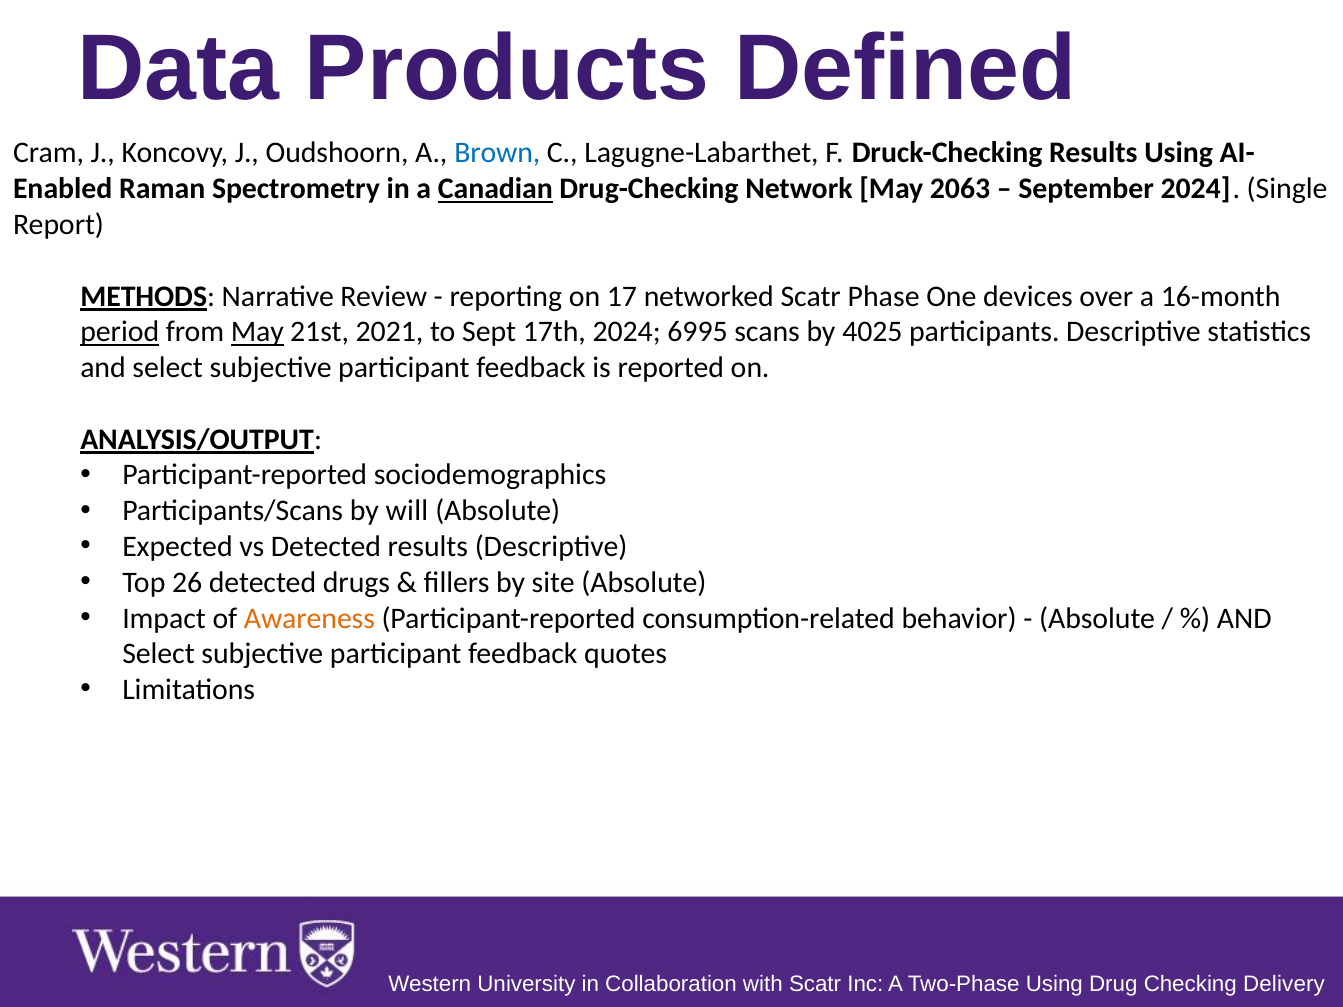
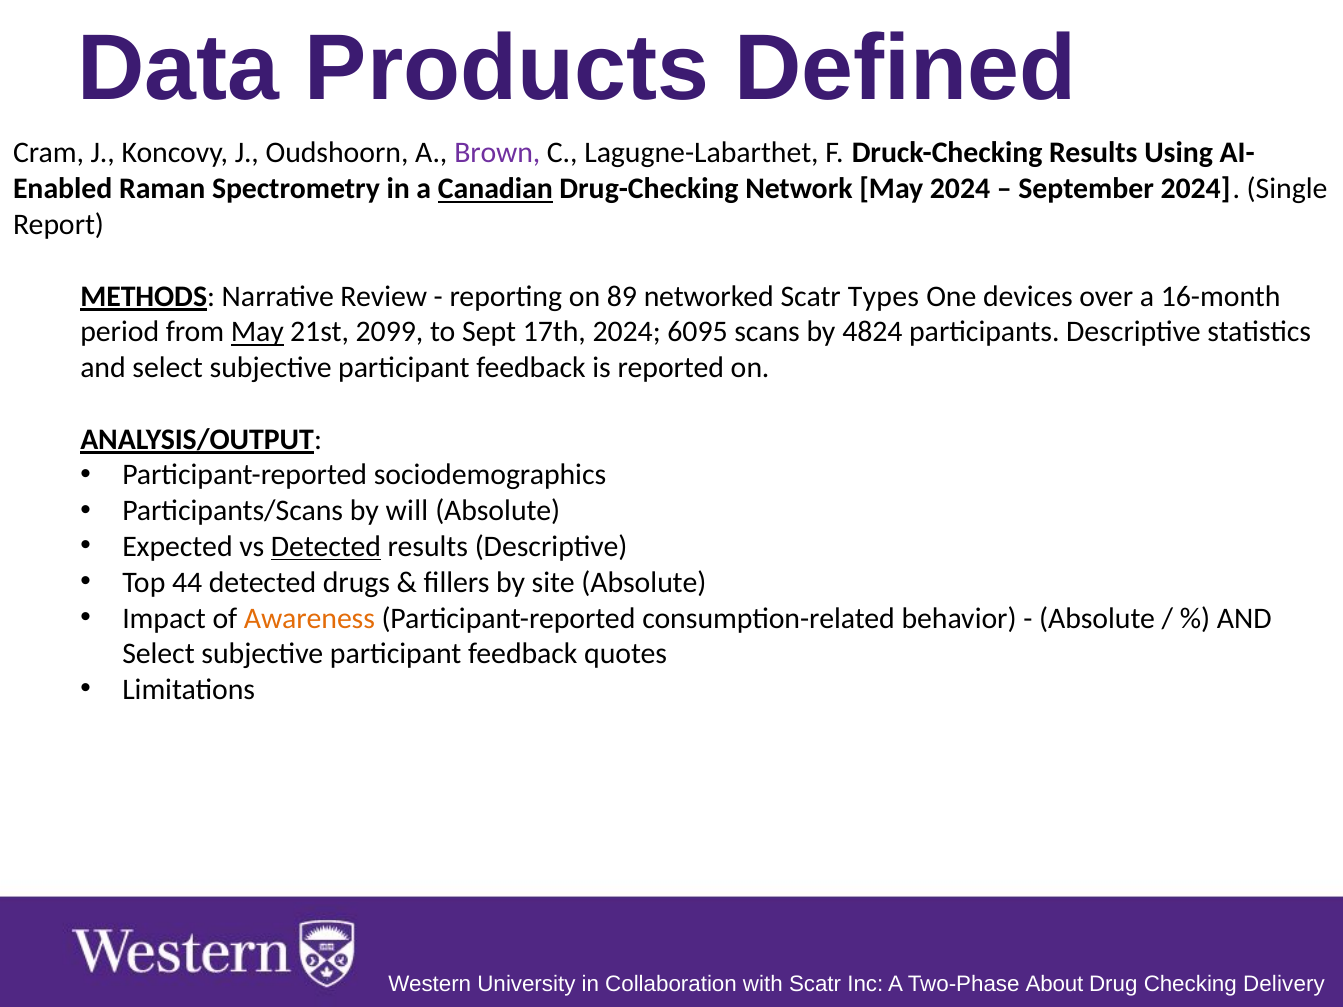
Brown colour: blue -> purple (497, 153)
May 2063: 2063 -> 2024 (960, 189)
17: 17 -> 89 (622, 296)
Phase: Phase -> Types (883, 296)
period underline: present -> none (120, 332)
2021: 2021 -> 2099 (389, 332)
6995: 6995 -> 6095 (698, 332)
4025: 4025 -> 4824 (872, 332)
Detected underline: none -> present (326, 547)
26: 26 -> 44 (187, 583)
Two-Phase Using: Using -> About (1054, 984)
